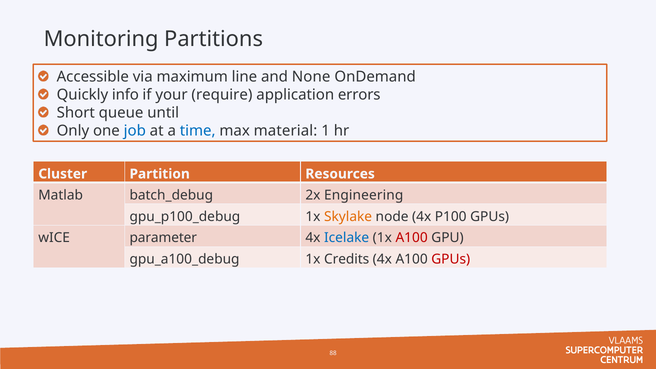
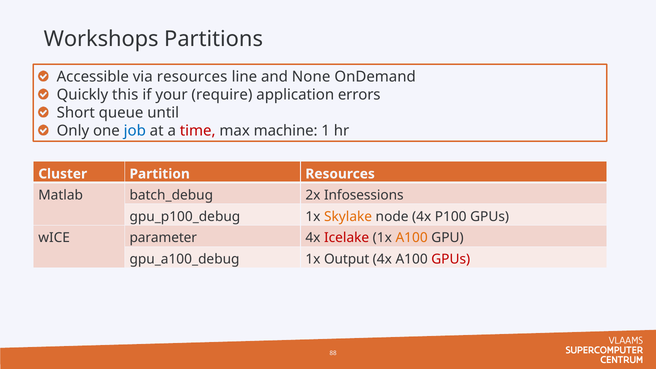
Monitoring: Monitoring -> Workshops (101, 39)
via maximum: maximum -> resources (192, 77)
info: info -> this (125, 95)
time colour: blue -> red (198, 131)
material: material -> machine (286, 131)
Engineering: Engineering -> Infosessions (364, 195)
Icelake colour: blue -> red (347, 238)
A100 colour: red -> orange (412, 238)
Credits: Credits -> Output (347, 259)
